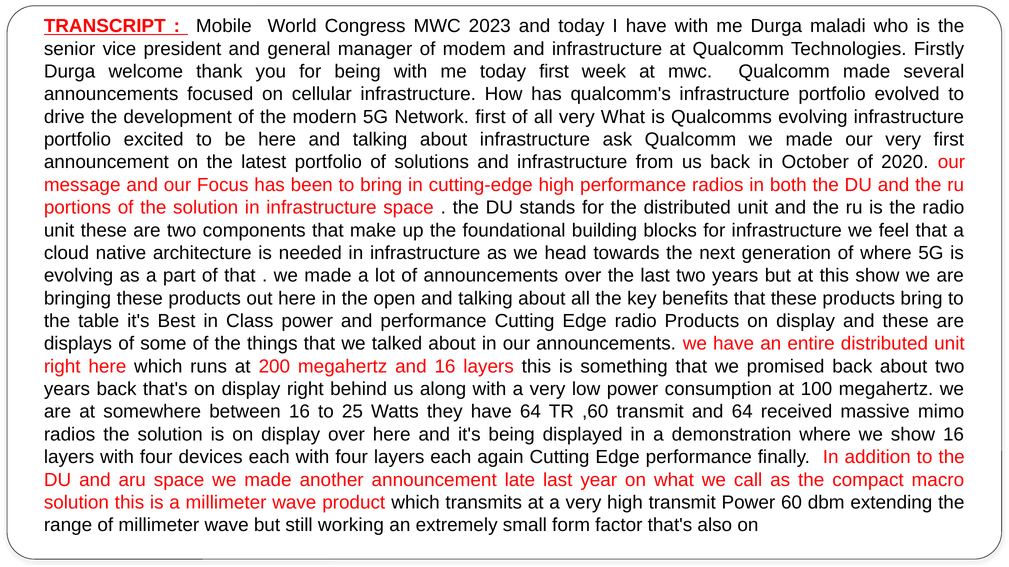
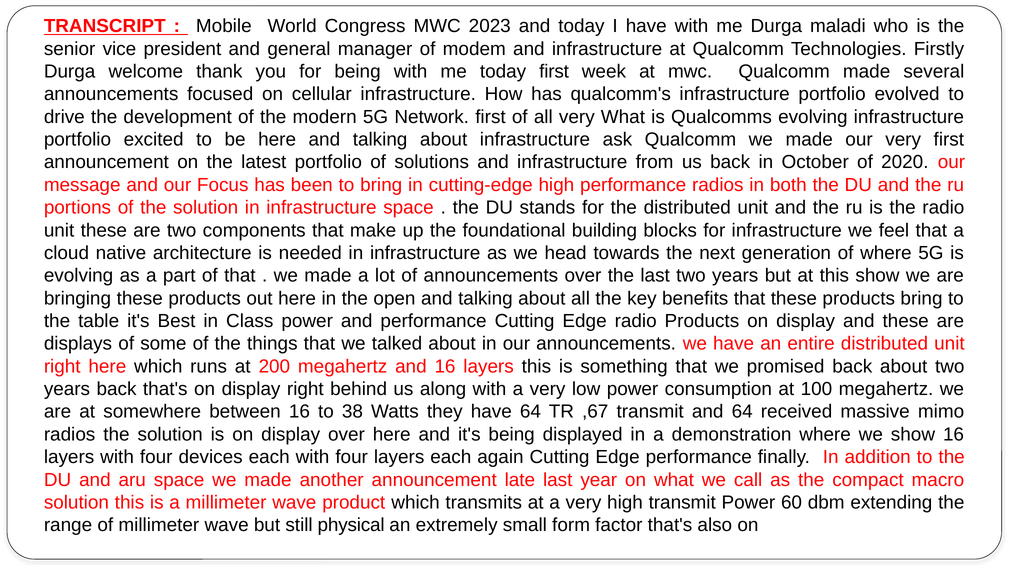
25: 25 -> 38 (352, 412)
,60: ,60 -> ,67 (595, 412)
working: working -> physical (351, 526)
